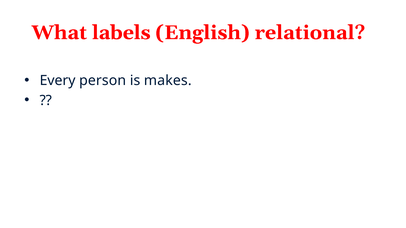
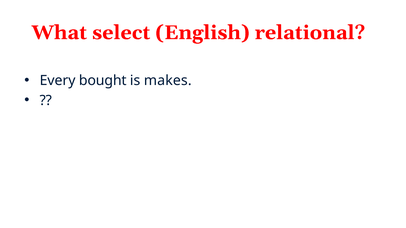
labels: labels -> select (121, 33)
person: person -> bought (103, 81)
